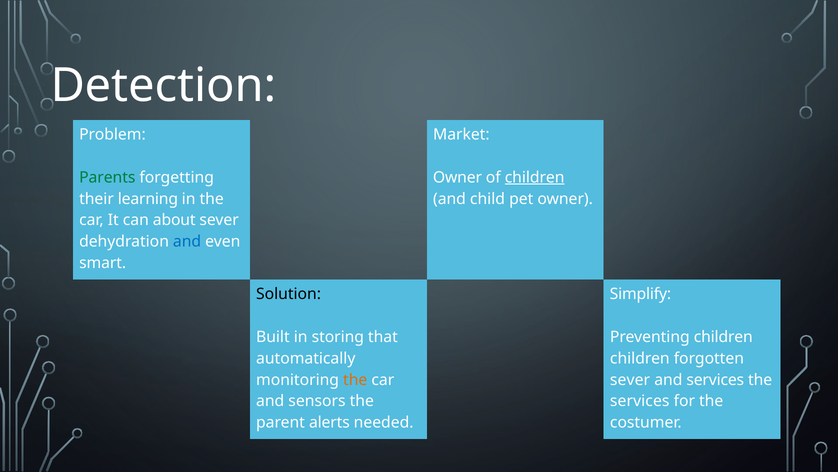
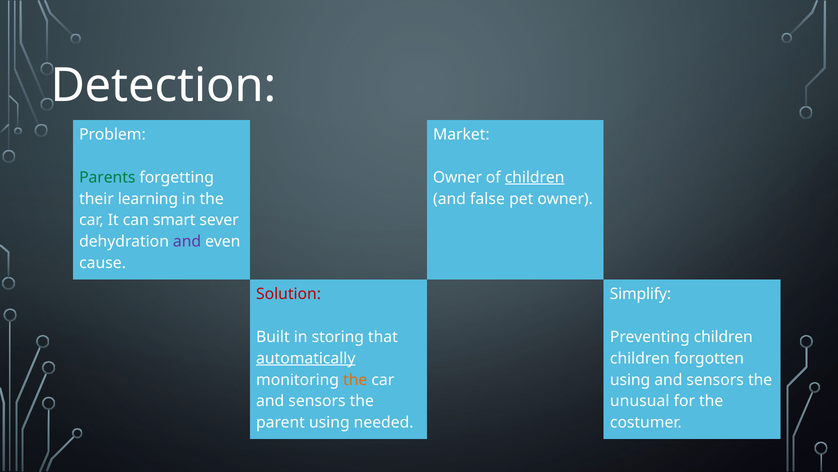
child: child -> false (487, 199)
about: about -> smart (174, 220)
and colour: blue -> purple (187, 241)
smart: smart -> cause (103, 263)
Solution colour: black -> red (289, 294)
automatically underline: none -> present (306, 358)
sever: sever -> using (630, 379)
services: services -> sensors (715, 379)
services: services -> unusual (640, 401)
parent alerts: alerts -> using (329, 422)
